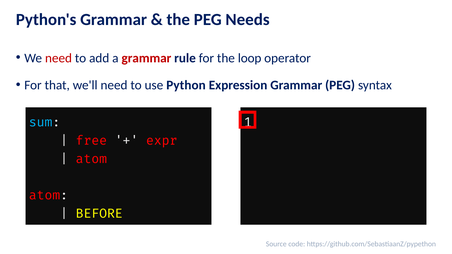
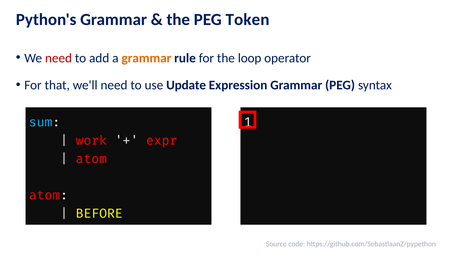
Needs: Needs -> Token (247, 20)
grammar colour: red -> orange (146, 58)
Python: Python -> Update (186, 85)
free: free -> work (91, 141)
